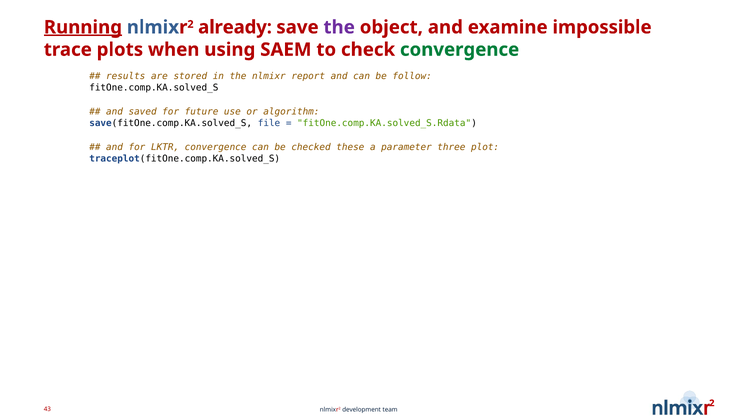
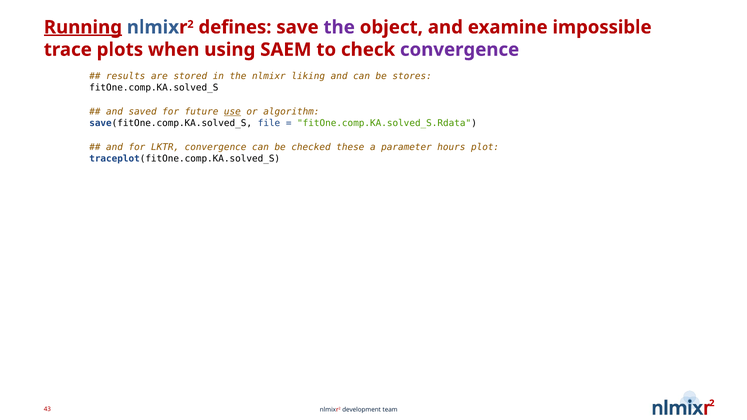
already: already -> defines (235, 27)
convergence colour: green -> purple (460, 50)
report: report -> liking (308, 76)
follow: follow -> stores (412, 76)
use underline: none -> present (232, 112)
three: three -> hours (451, 147)
